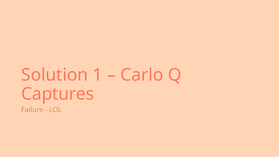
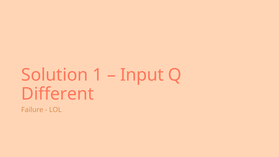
Carlo: Carlo -> Input (142, 75)
Captures: Captures -> Different (58, 94)
